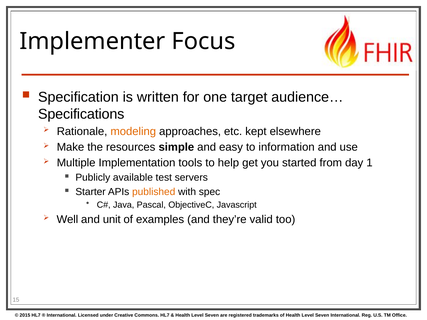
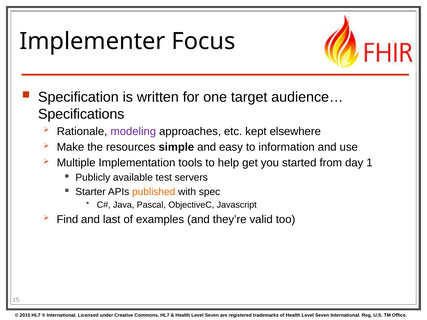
modeling colour: orange -> purple (133, 131)
Well: Well -> Find (67, 219)
unit: unit -> last (112, 219)
